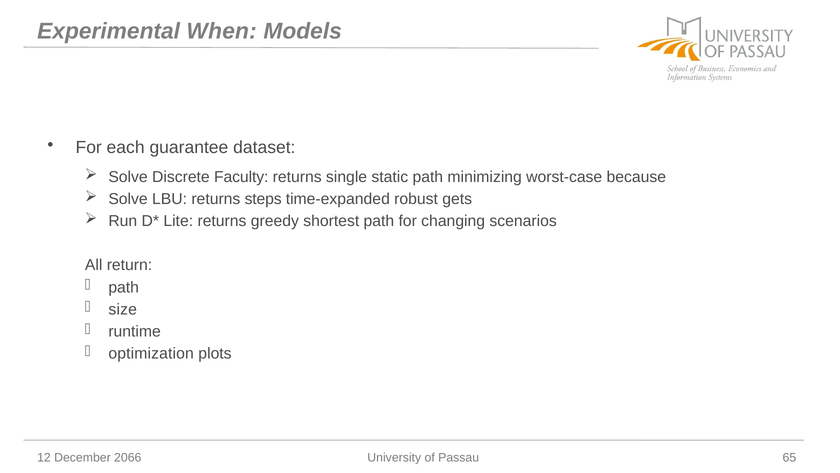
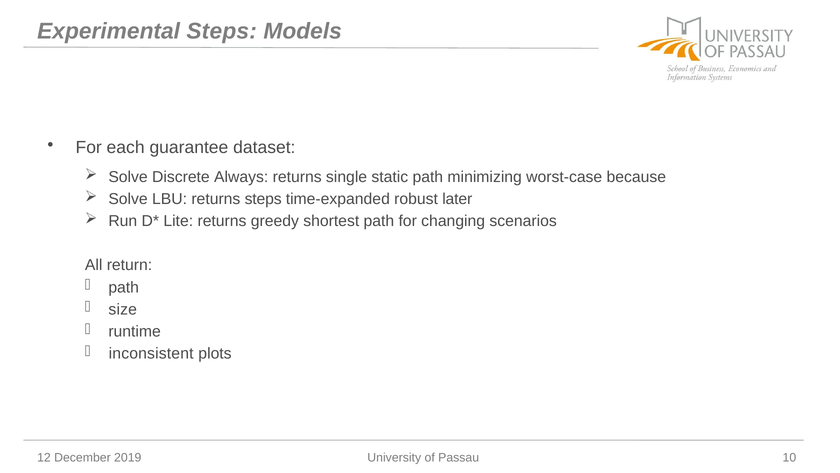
Experimental When: When -> Steps (222, 31)
Faculty: Faculty -> Always (241, 177)
gets: gets -> later (457, 199)
optimization: optimization -> inconsistent (151, 353)
2066: 2066 -> 2019 (128, 457)
65: 65 -> 10 (789, 457)
